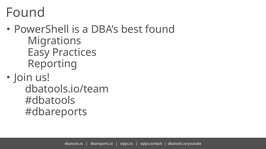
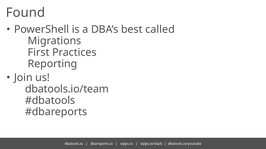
best found: found -> called (160, 30)
Easy: Easy -> First (39, 52)
